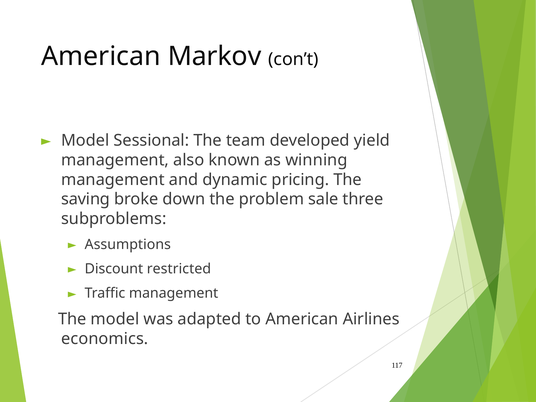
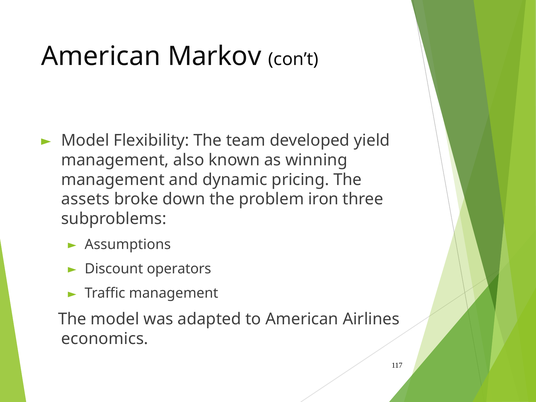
Sessional: Sessional -> Flexibility (151, 140)
saving: saving -> assets (85, 199)
sale: sale -> iron (323, 199)
restricted: restricted -> operators (179, 269)
